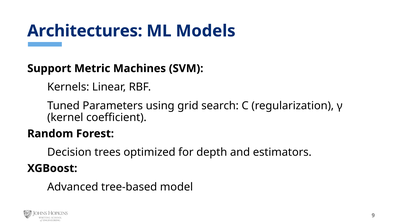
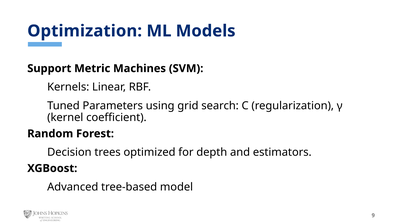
Architectures: Architectures -> Optimization (85, 31)
